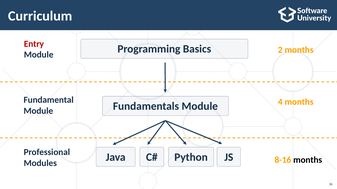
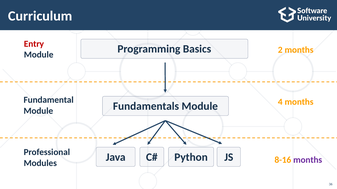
months colour: black -> purple (308, 160)
